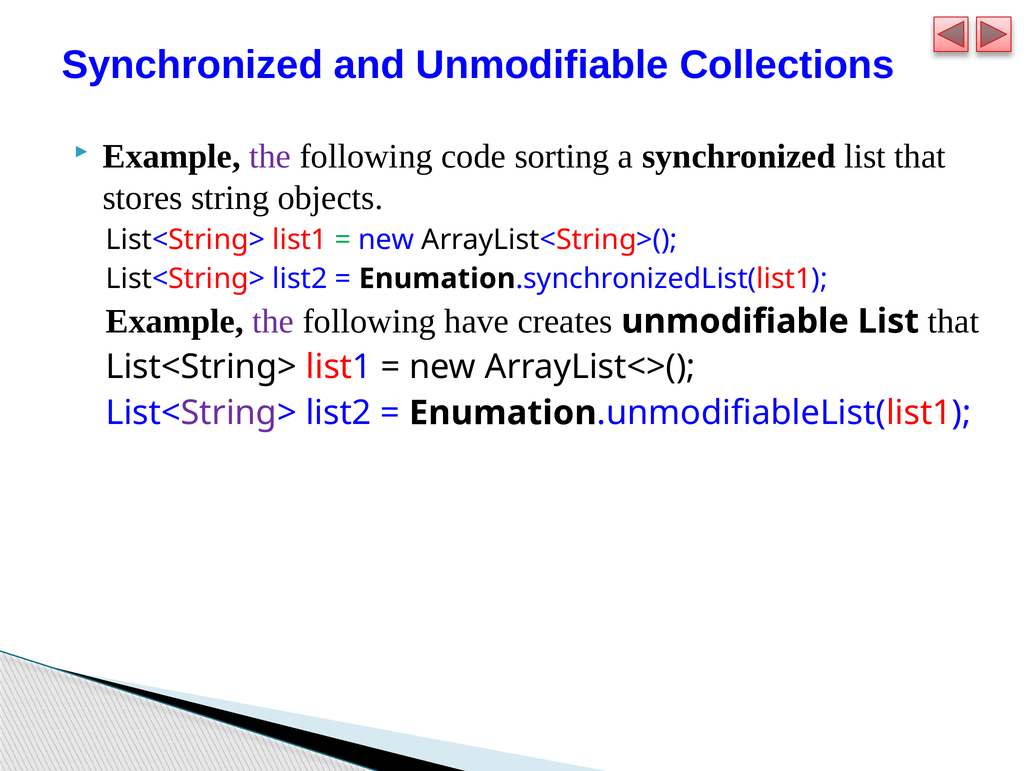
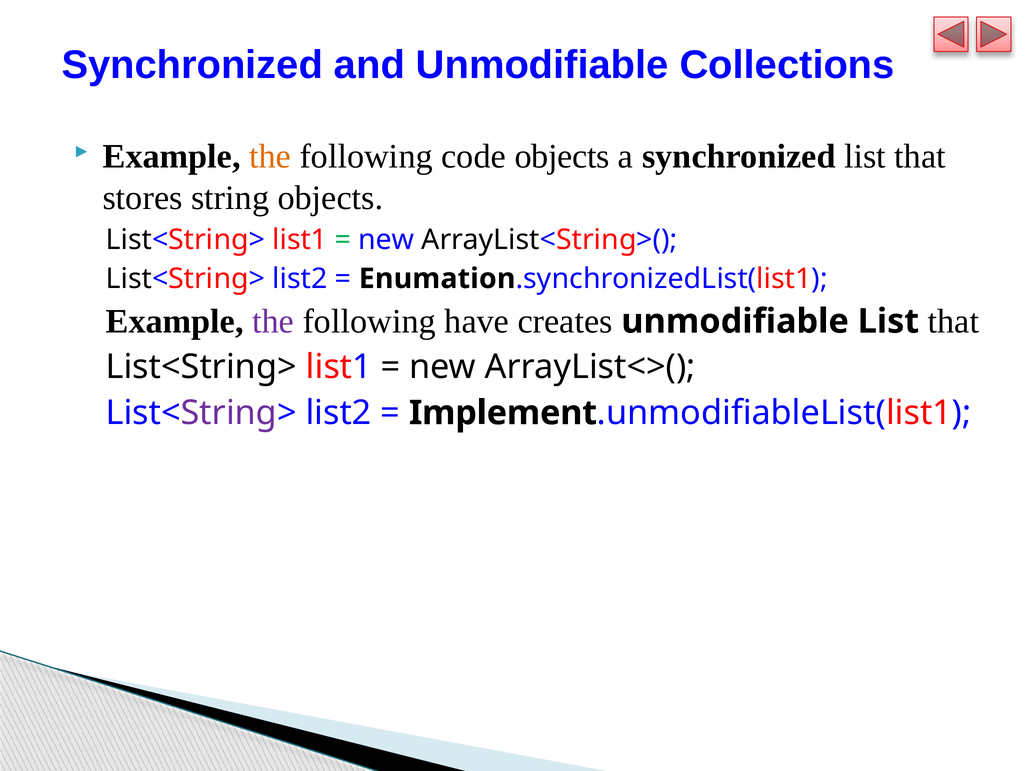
the colour: purple -> orange (270, 157)
code sorting: sorting -> objects (562, 157)
Enumation: Enumation -> Implement (503, 413)
